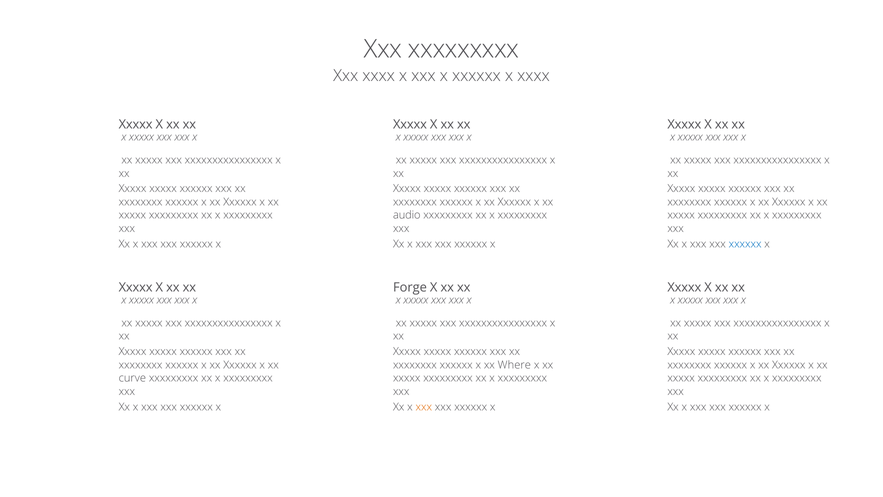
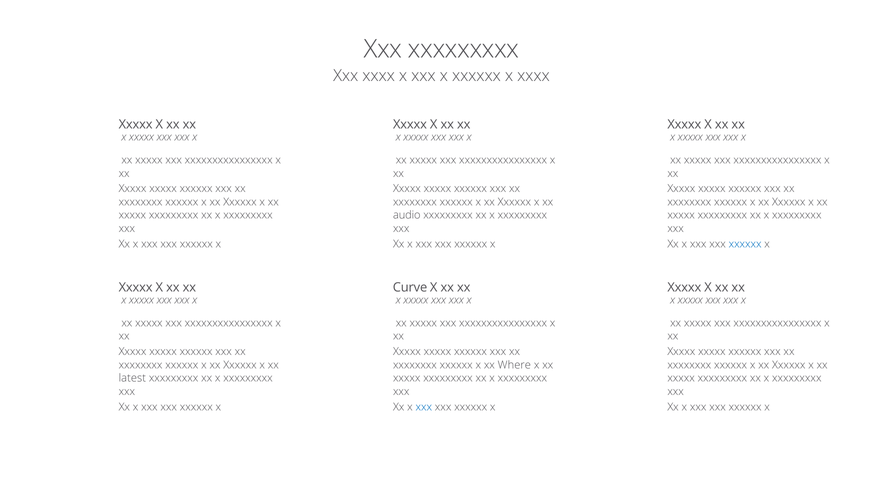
Forge: Forge -> Curve (410, 287)
curve: curve -> latest (132, 378)
xxx colour: orange -> blue (424, 407)
